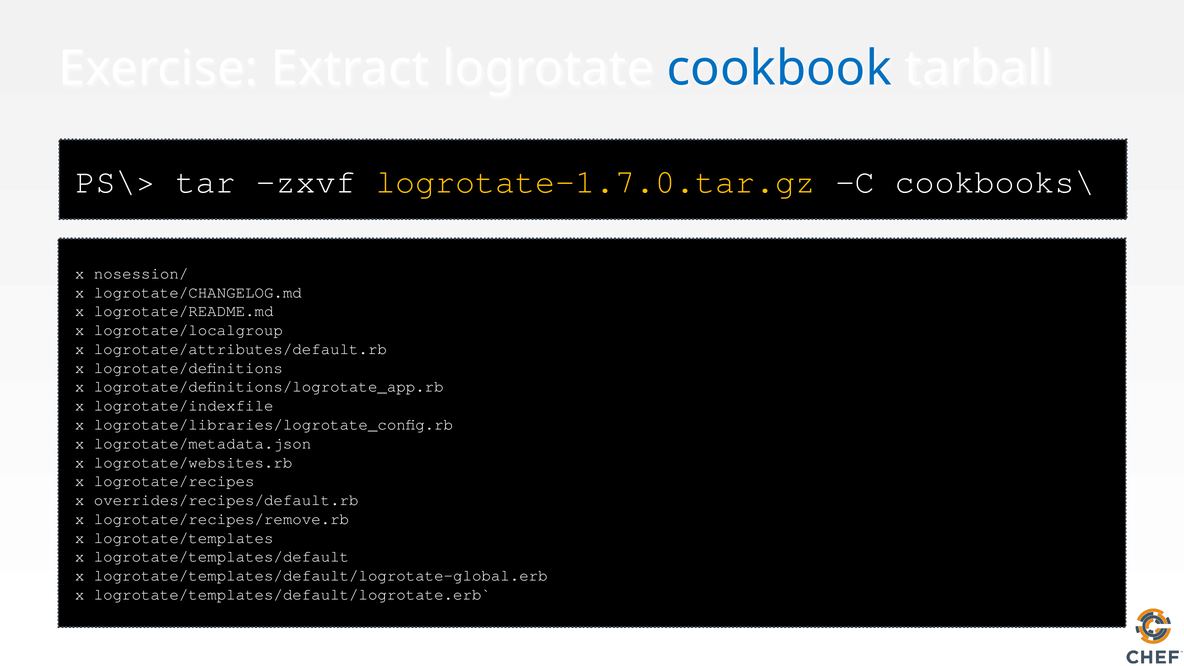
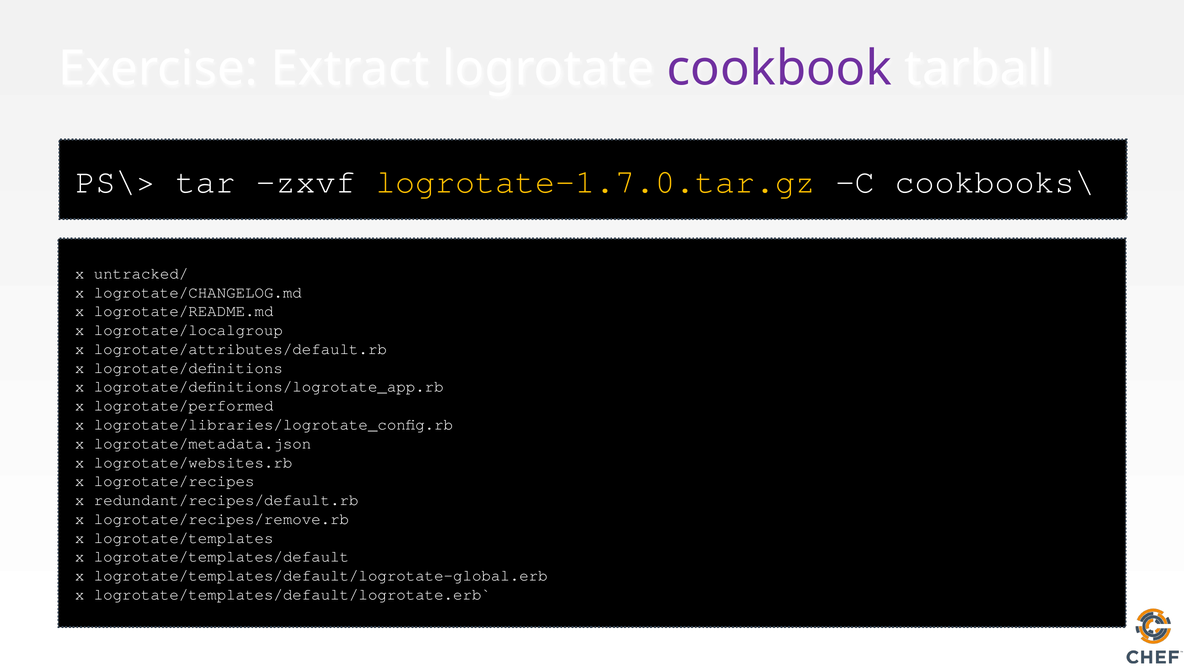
cookbook colour: blue -> purple (779, 68)
nosession/: nosession/ -> untracked/ (141, 274)
logrotate/indexfile: logrotate/indexfile -> logrotate/performed (184, 406)
overrides/recipes/default.rb: overrides/recipes/default.rb -> redundant/recipes/default.rb (226, 500)
